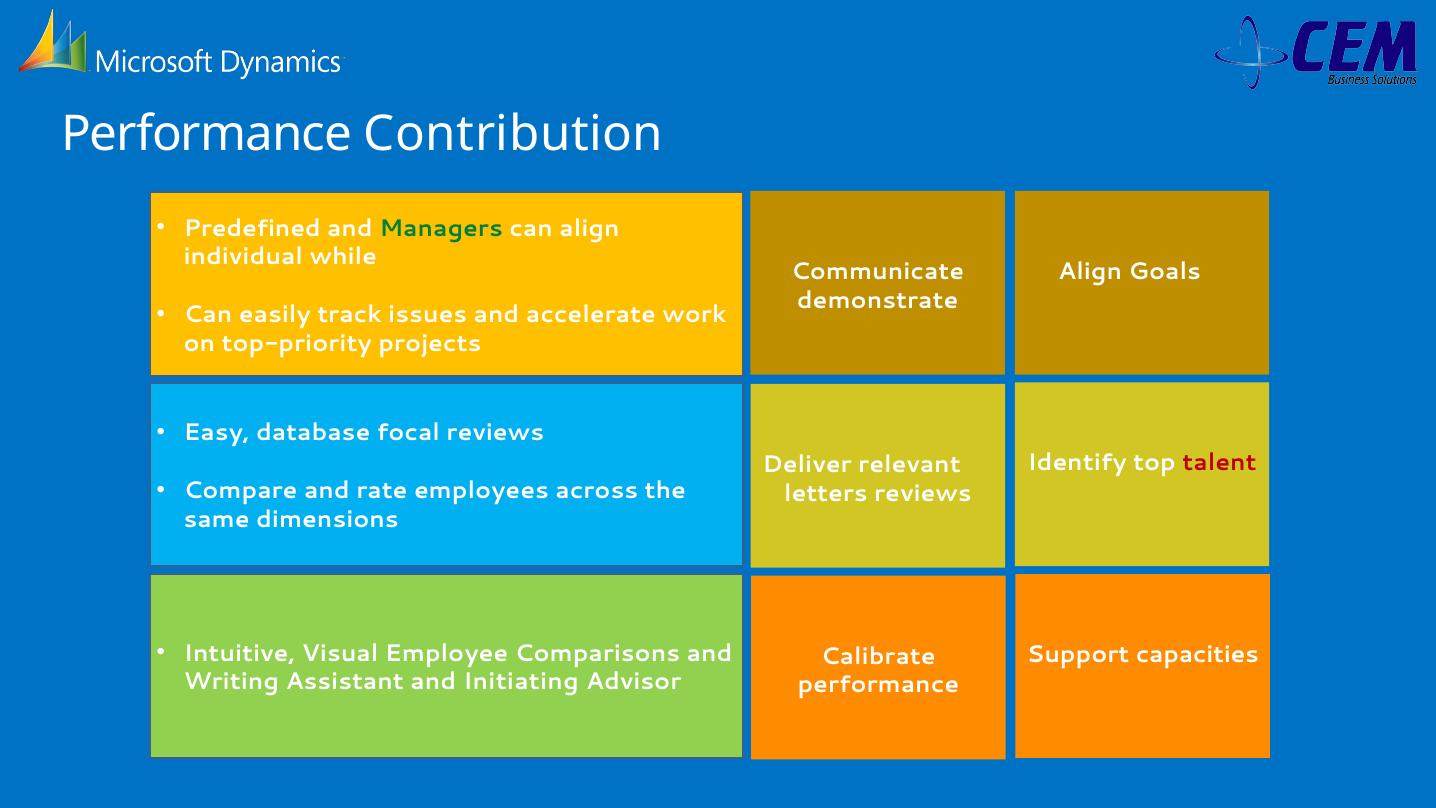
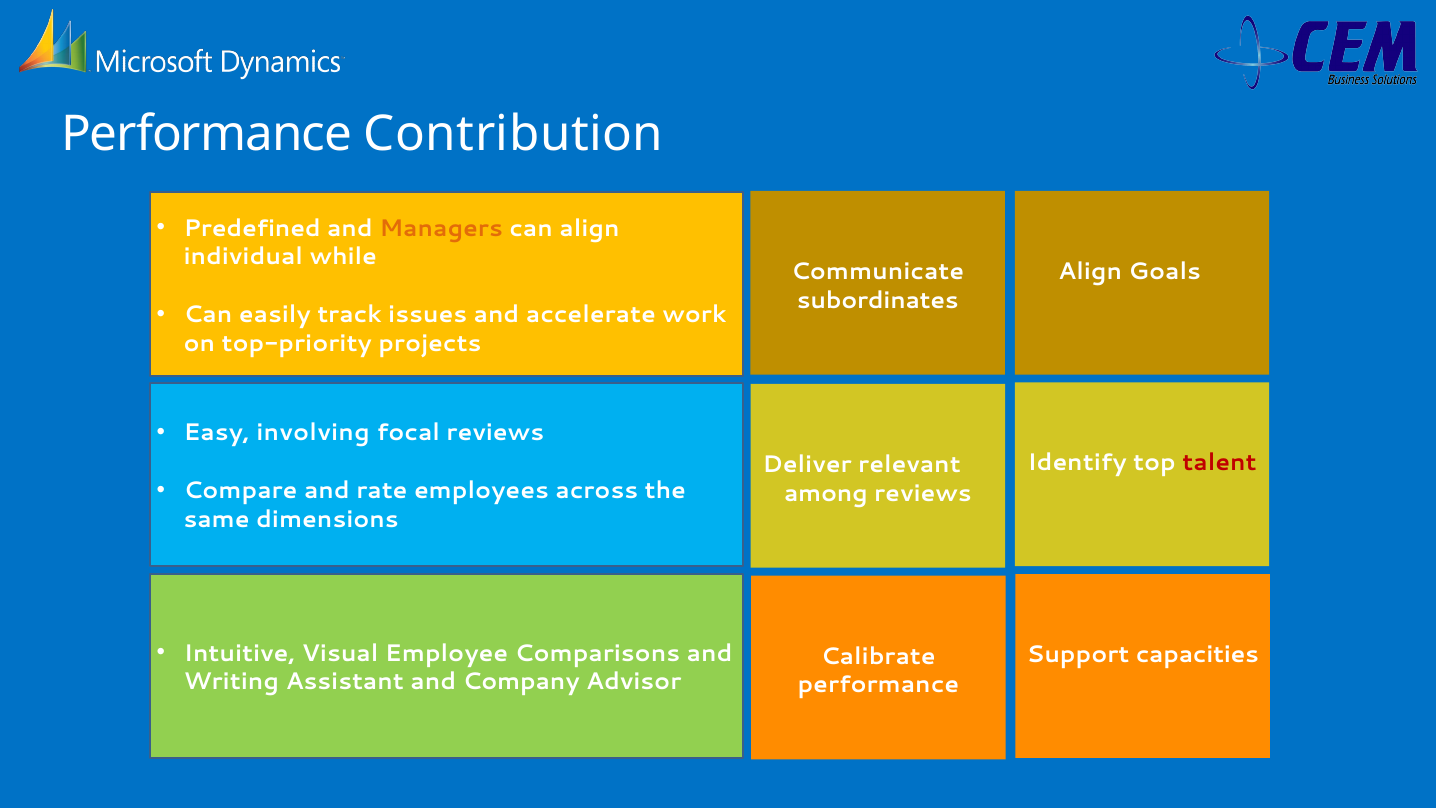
Managers colour: green -> orange (441, 228)
demonstrate: demonstrate -> subordinates (878, 300)
database: database -> involving (313, 433)
letters: letters -> among (826, 493)
Initiating: Initiating -> Company (521, 682)
